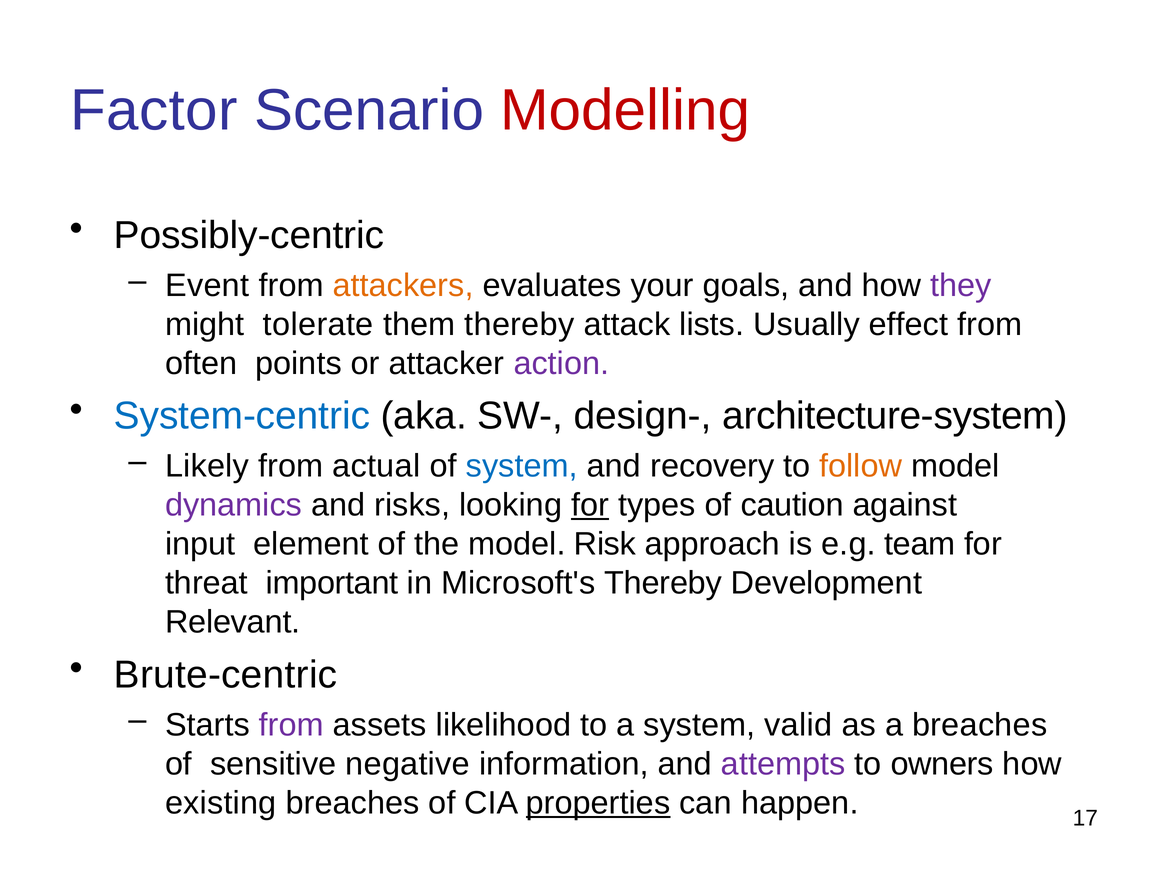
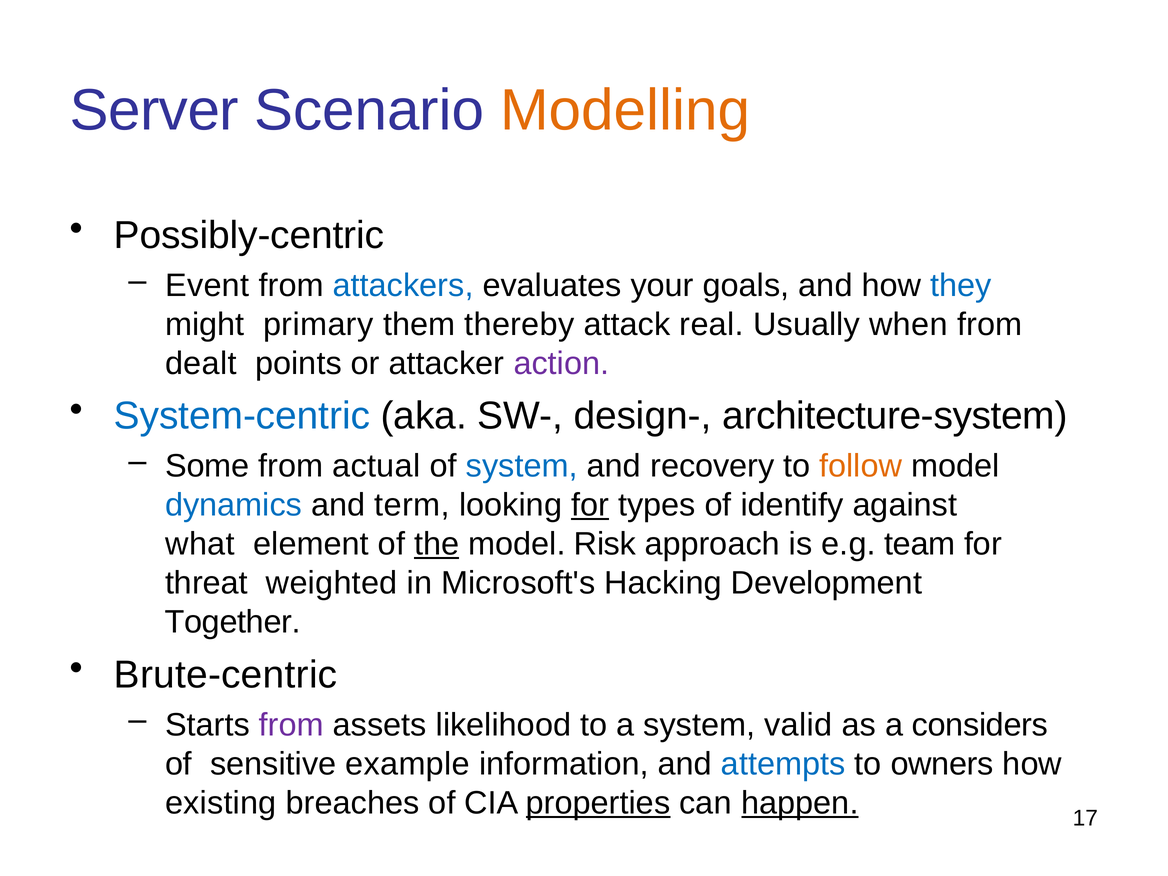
Factor: Factor -> Server (154, 111)
Modelling colour: red -> orange (625, 111)
attackers colour: orange -> blue (403, 286)
they colour: purple -> blue (961, 286)
tolerate: tolerate -> primary (318, 325)
lists: lists -> real (712, 325)
effect: effect -> when (908, 325)
often: often -> dealt (201, 364)
Likely: Likely -> Some (207, 466)
dynamics colour: purple -> blue (234, 505)
risks: risks -> term (412, 505)
caution: caution -> identify (792, 505)
input: input -> what (200, 544)
the underline: none -> present (437, 544)
important: important -> weighted (332, 583)
Microsoft's Thereby: Thereby -> Hacking (663, 583)
Relevant: Relevant -> Together (233, 622)
a breaches: breaches -> considers (980, 725)
negative: negative -> example (408, 764)
attempts colour: purple -> blue (783, 764)
happen underline: none -> present (800, 803)
